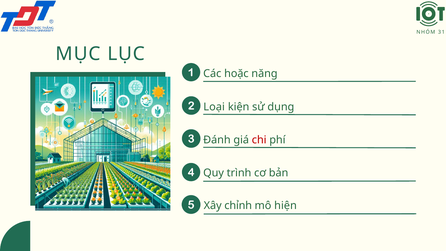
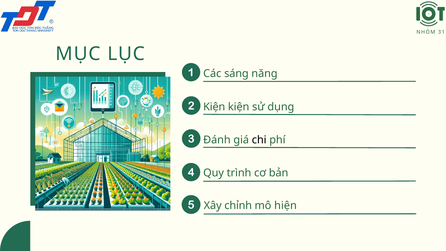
hoặc: hoặc -> sáng (236, 73)
Loại: Loại -> Kiện (214, 107)
chi colour: red -> black (259, 140)
